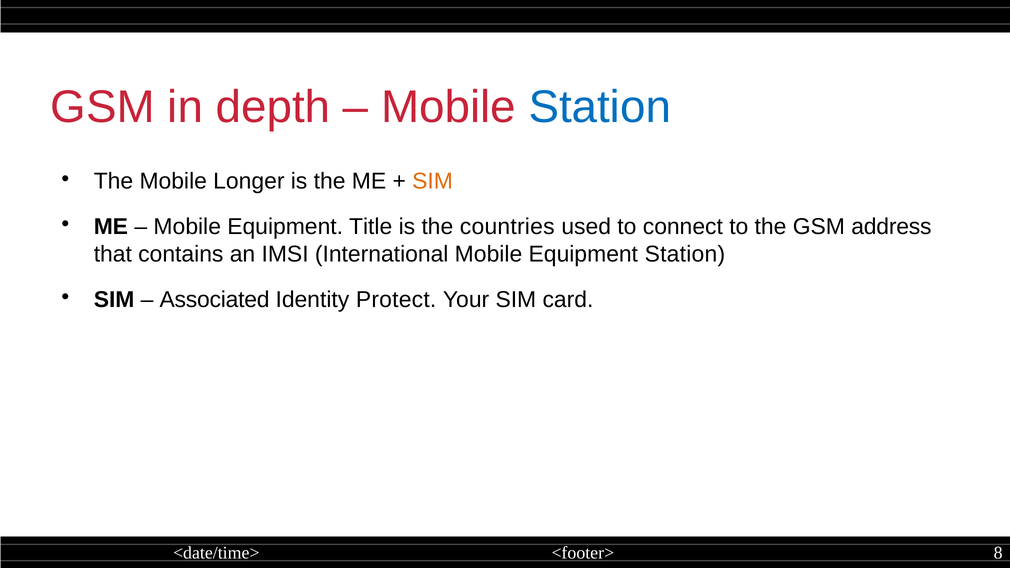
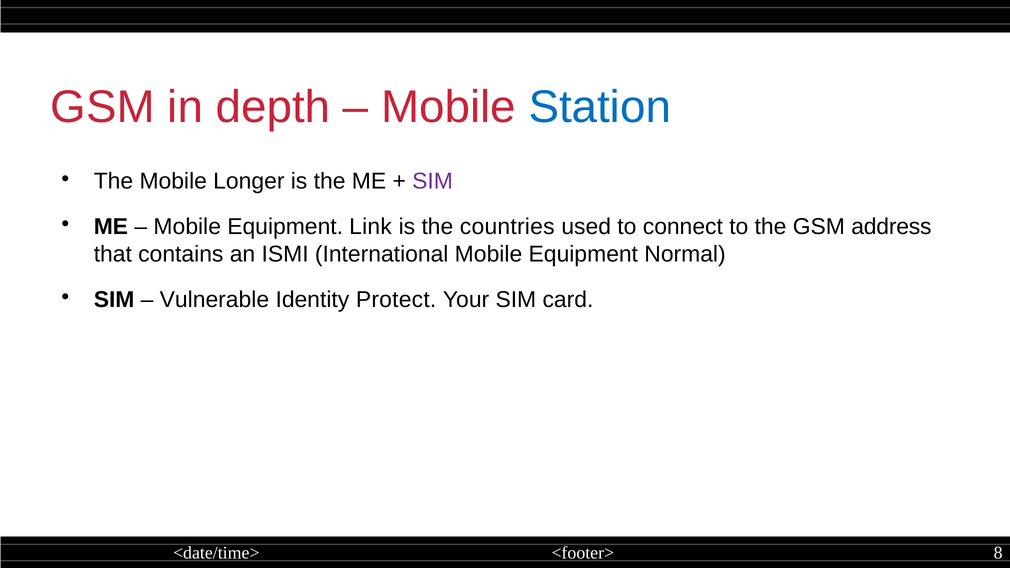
SIM colour: orange -> purple (433, 181)
Title: Title -> Link (371, 227)
IMSI: IMSI -> ISMI (285, 254)
Equipment Station: Station -> Normal (685, 254)
Associated: Associated -> Vulnerable (214, 300)
